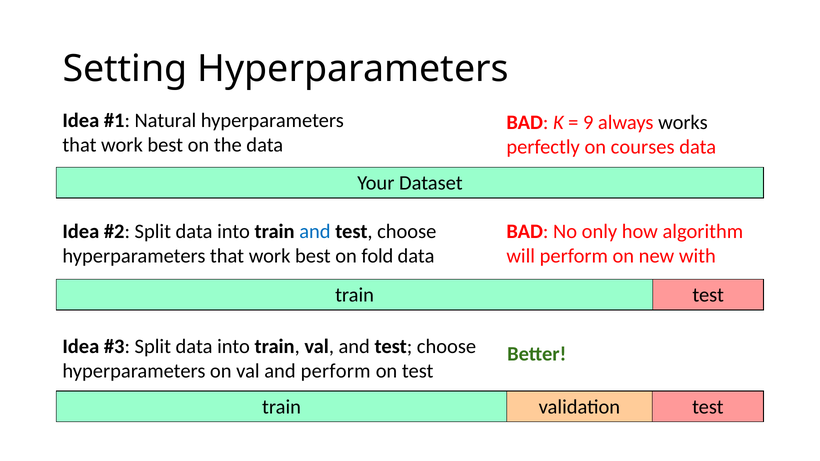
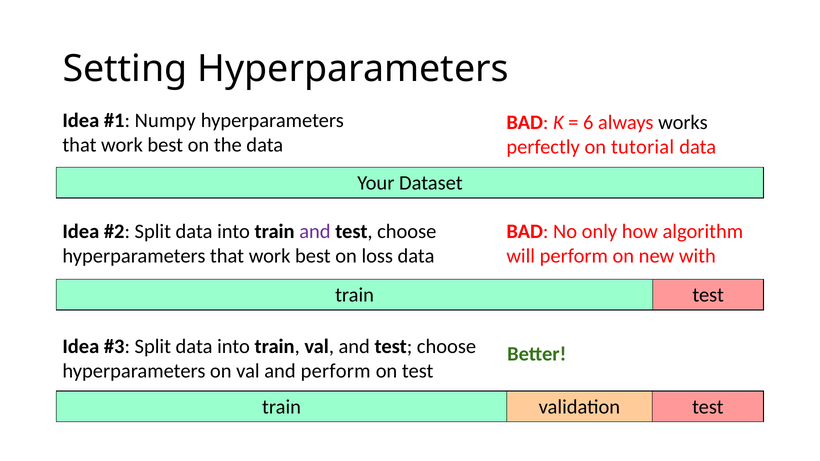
Natural: Natural -> Numpy (165, 121)
9: 9 -> 6 (588, 123)
courses: courses -> tutorial (643, 147)
and colour: blue -> purple (315, 232)
fold: fold -> loss (377, 256)
